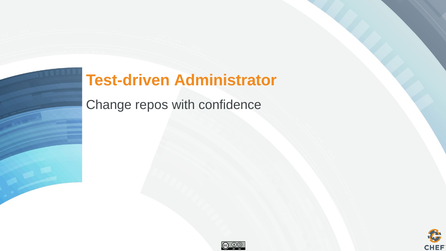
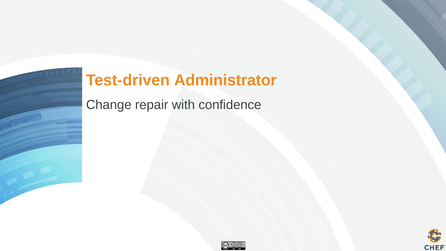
repos: repos -> repair (152, 105)
